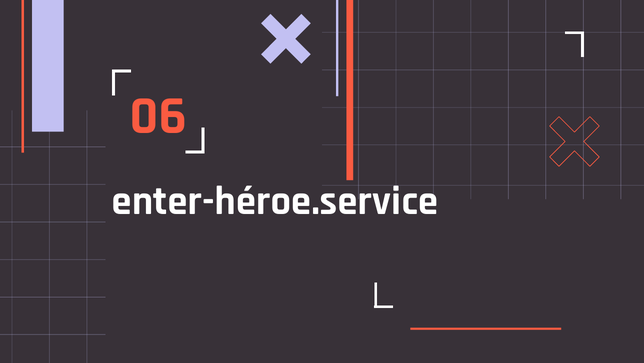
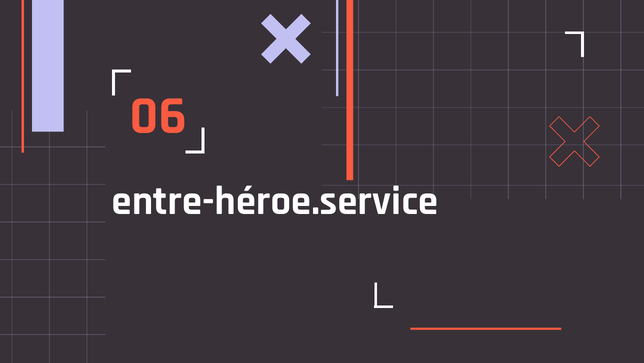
enter-héroe.service: enter-héroe.service -> entre-héroe.service (275, 201)
